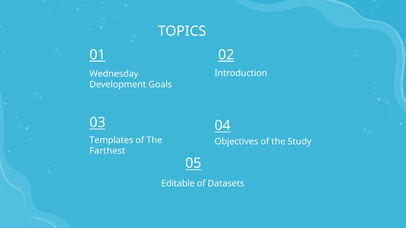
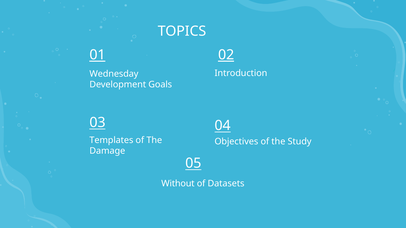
Farthest: Farthest -> Damage (107, 151)
Editable: Editable -> Without (178, 184)
